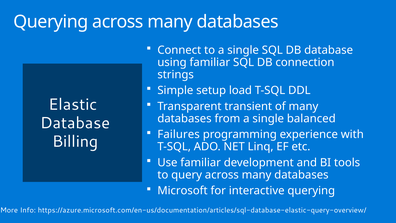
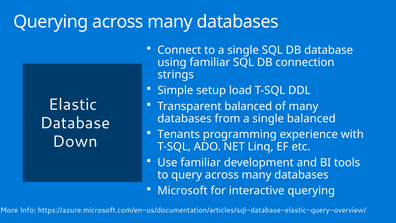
Transparent transient: transient -> balanced (248, 106)
Failures: Failures -> Tenants (179, 134)
Billing: Billing -> Down (75, 141)
